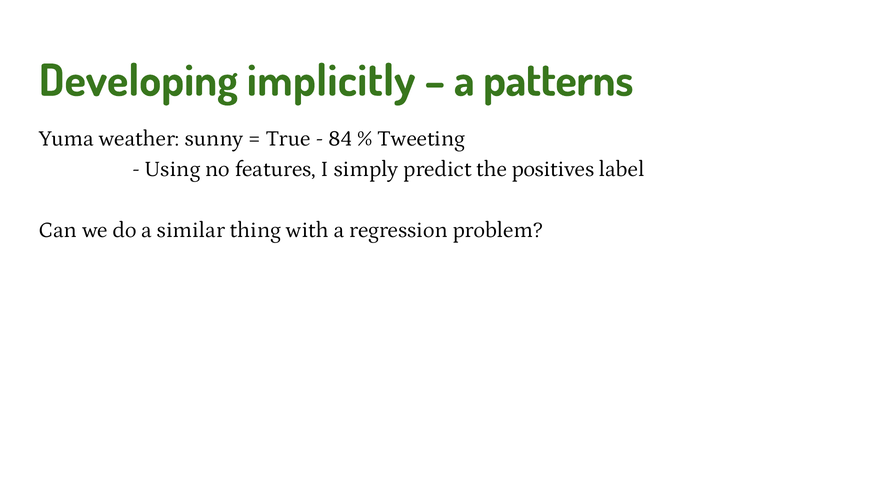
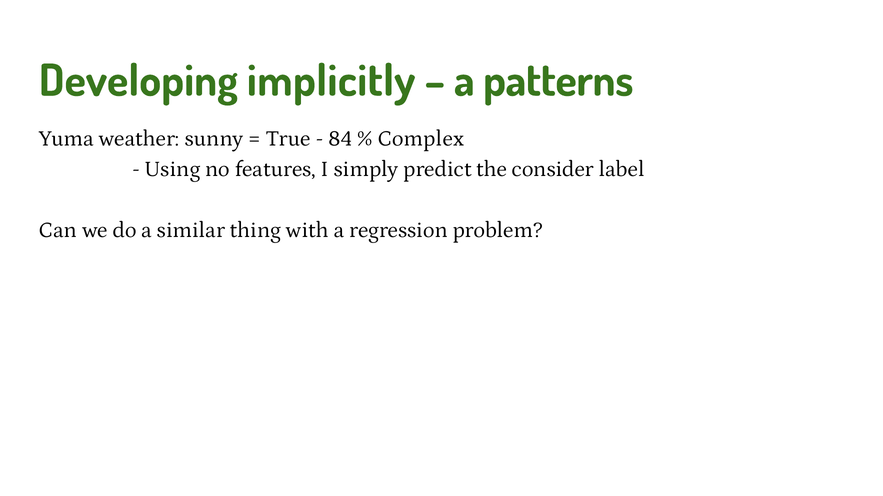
Tweeting: Tweeting -> Complex (421, 139)
positives: positives -> consider (553, 169)
